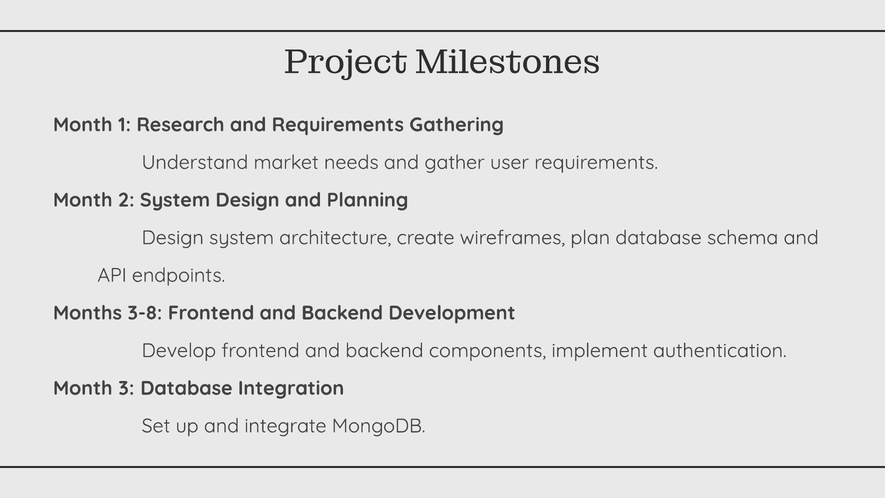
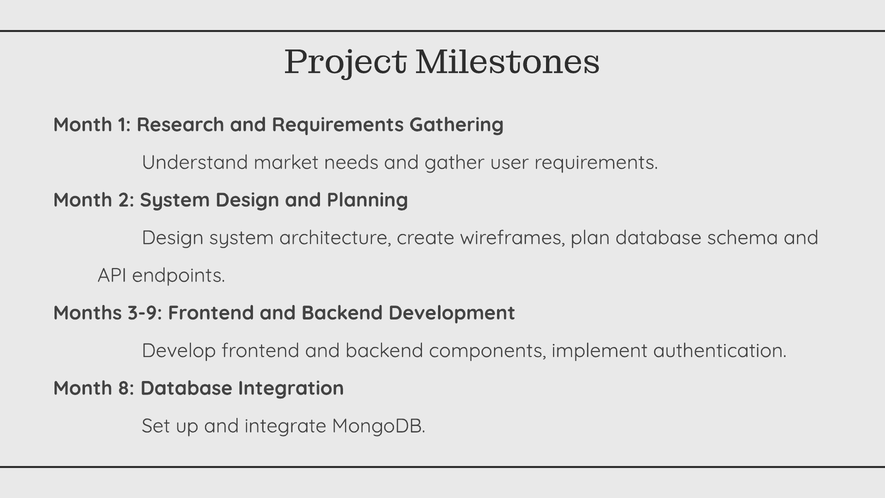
3-8: 3-8 -> 3-9 (145, 313)
3: 3 -> 8 (126, 388)
